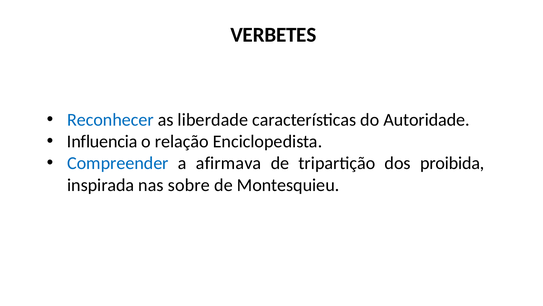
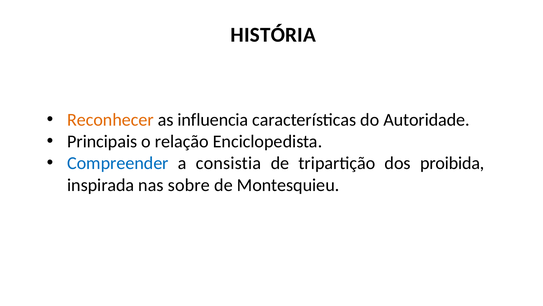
VERBETES: VERBETES -> HISTÓRIA (273, 35)
Reconhecer colour: blue -> orange (110, 120)
liberdade: liberdade -> influencia (213, 120)
Influencia: Influencia -> Principais (102, 141)
afirmava: afirmava -> consistia (229, 163)
